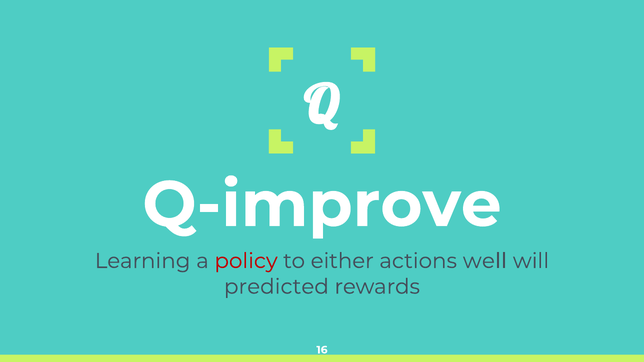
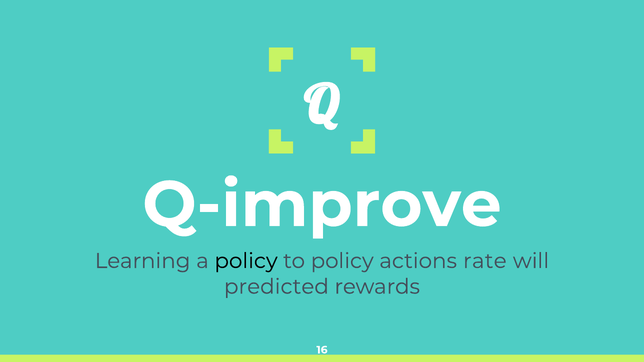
policy colour: red -> black (246, 261)
to either: either -> policy (342, 261)
well: well -> rate (485, 261)
